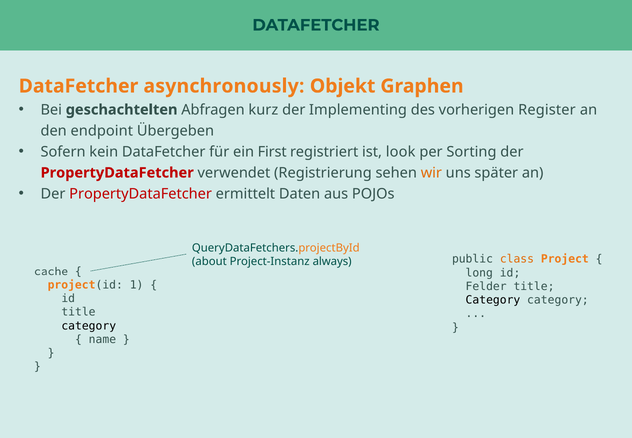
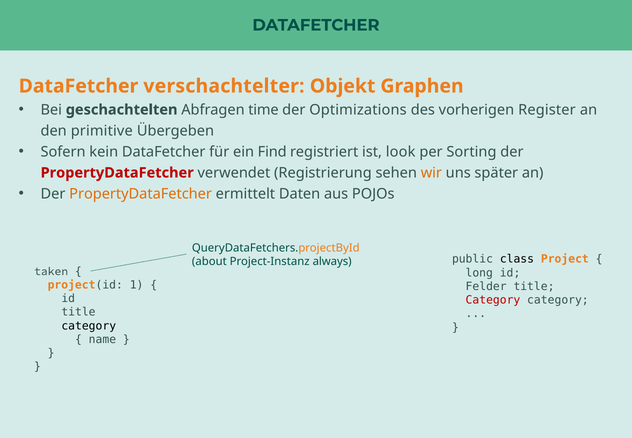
asynchronously: asynchronously -> verschachtelter (224, 86)
kurz: kurz -> time (263, 110)
Implementing: Implementing -> Optimizations (358, 110)
endpoint: endpoint -> primitive (102, 131)
First: First -> Find (272, 152)
PropertyDataFetcher colour: red -> orange (141, 194)
class colour: orange -> black (517, 259)
cache: cache -> taken (51, 271)
Category colour: black -> red (493, 300)
